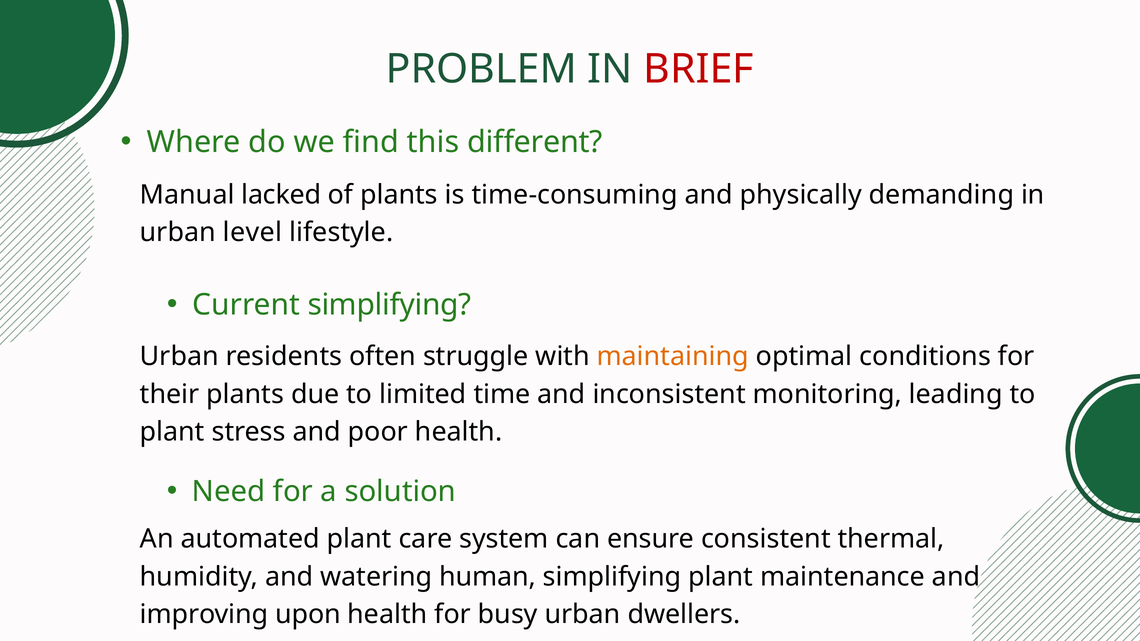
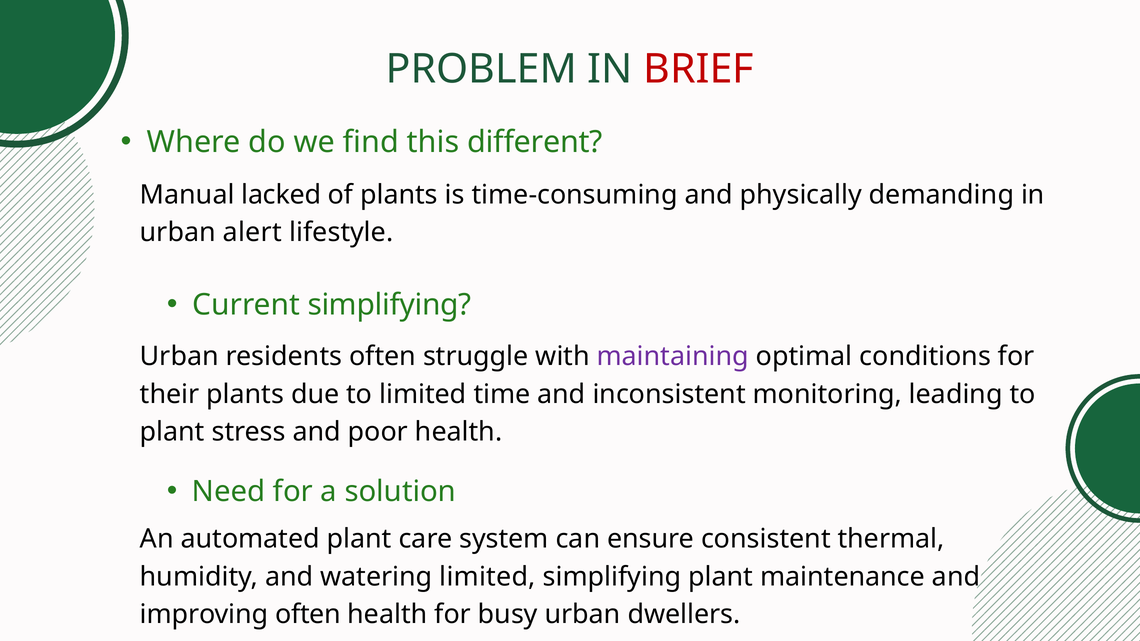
level: level -> alert (252, 232)
maintaining colour: orange -> purple (673, 357)
watering human: human -> limited (488, 577)
improving upon: upon -> often (308, 615)
